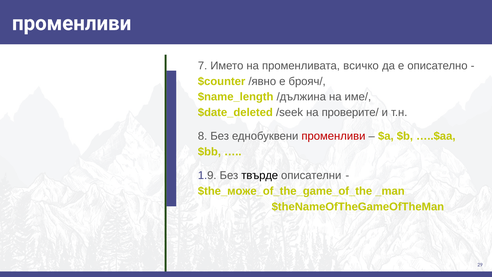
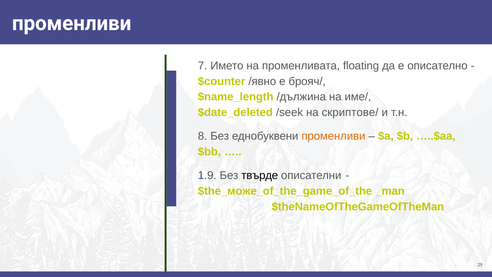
всичко: всичко -> floating (361, 66)
проверите/: проверите/ -> скриптове/ (350, 112)
променливи colour: red -> orange (333, 136)
